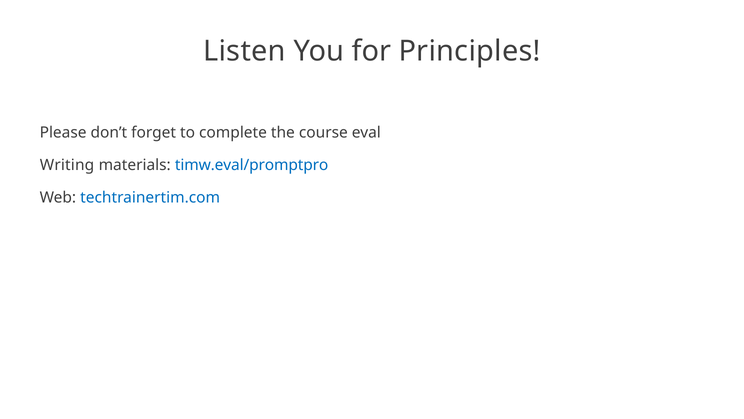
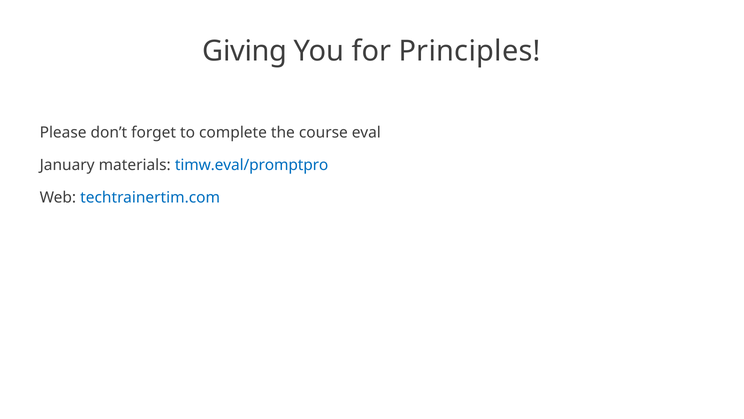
Listen: Listen -> Giving (245, 51)
Writing: Writing -> January (67, 165)
